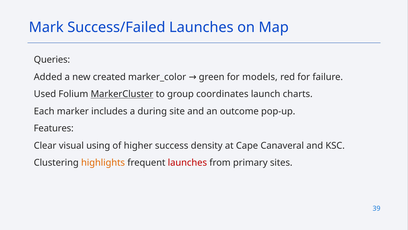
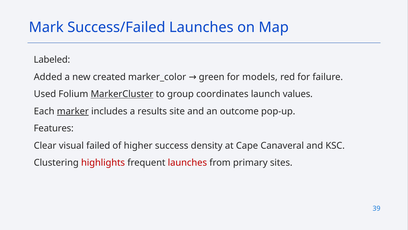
Queries: Queries -> Labeled (52, 60)
charts: charts -> values (298, 94)
marker underline: none -> present (73, 111)
during: during -> results (152, 111)
using: using -> failed (98, 145)
highlights colour: orange -> red (103, 163)
